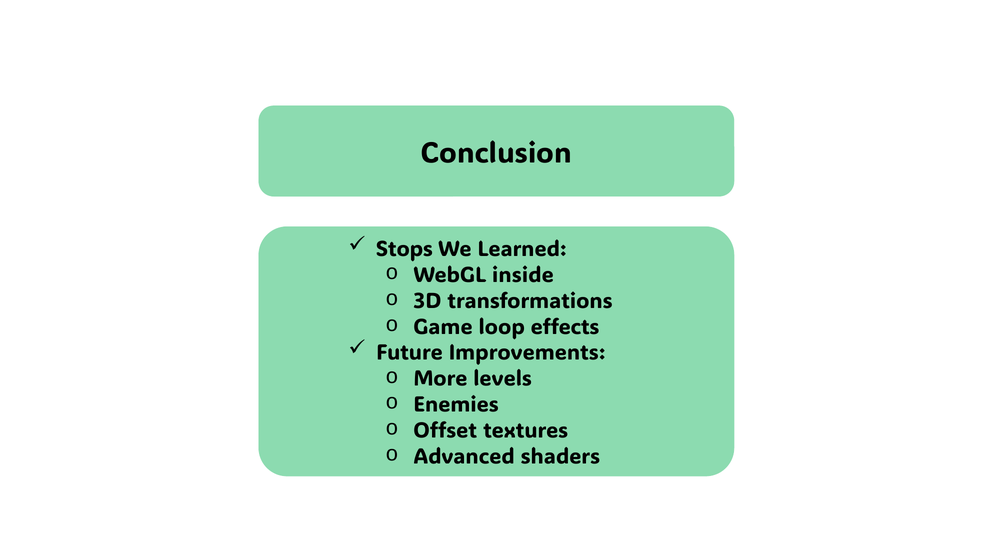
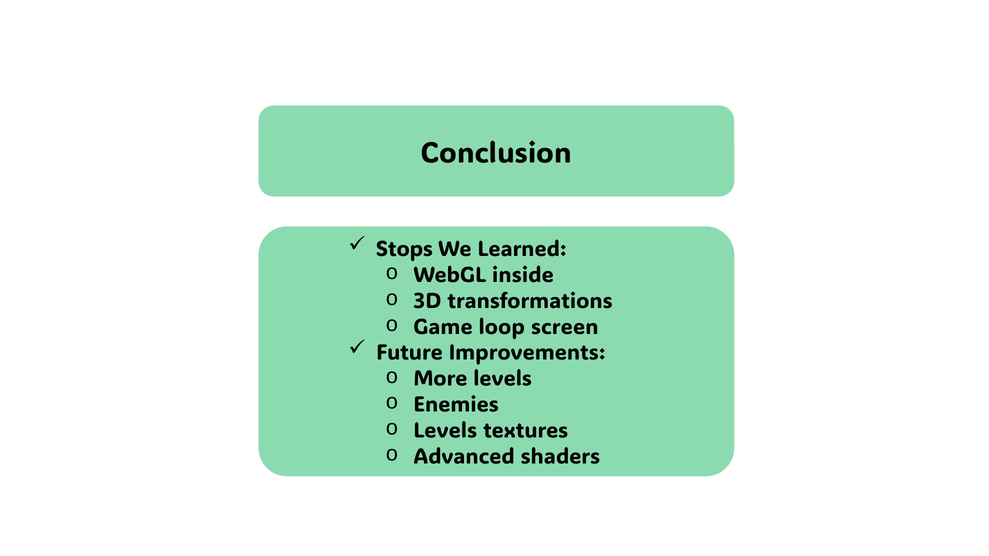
effects: effects -> screen (565, 327)
Offset: Offset -> Levels (445, 431)
